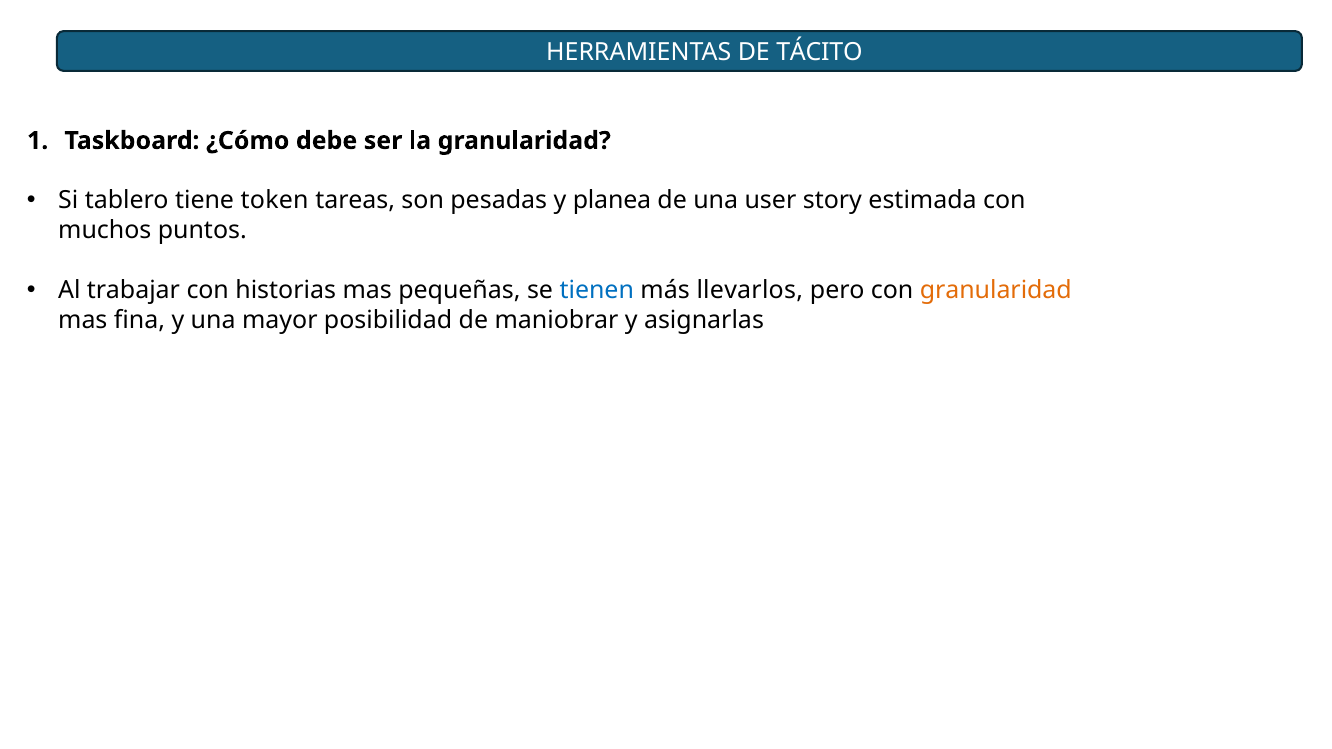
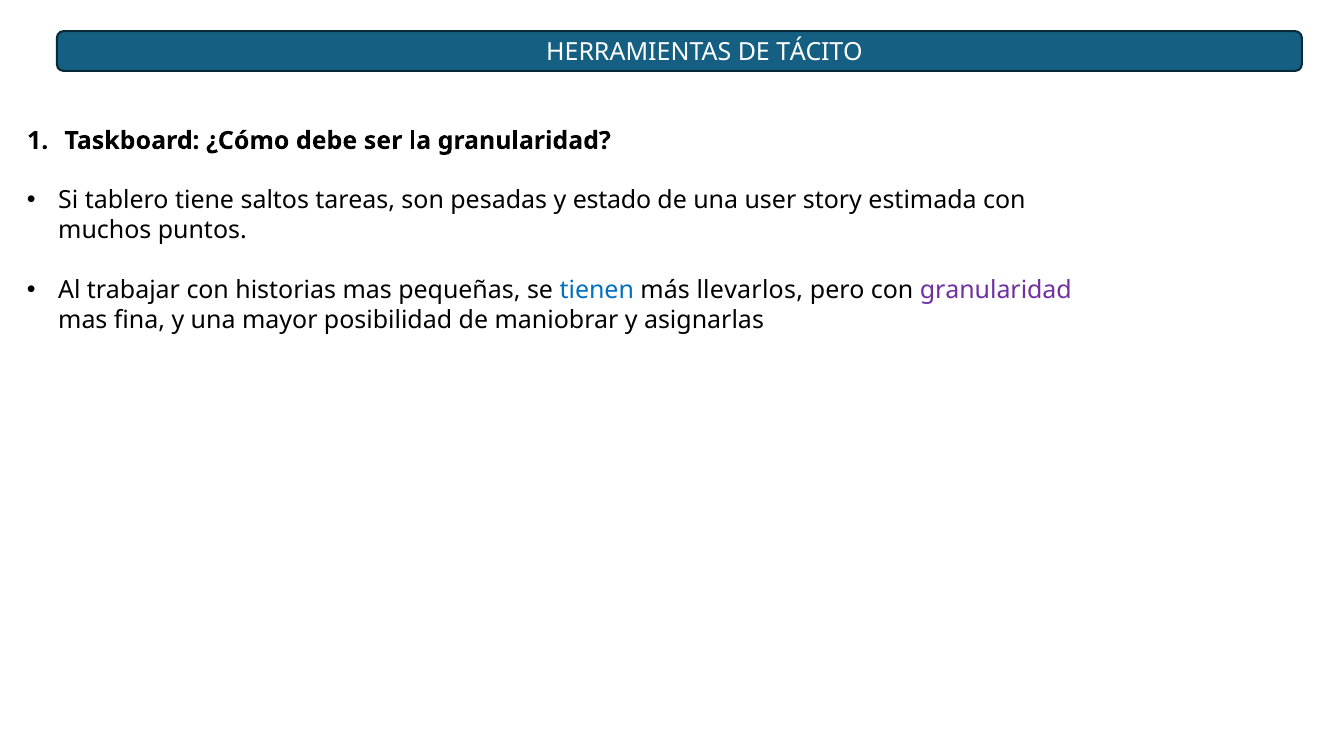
token: token -> saltos (275, 201)
planea: planea -> estado (612, 201)
granularidad colour: orange -> purple (996, 291)
